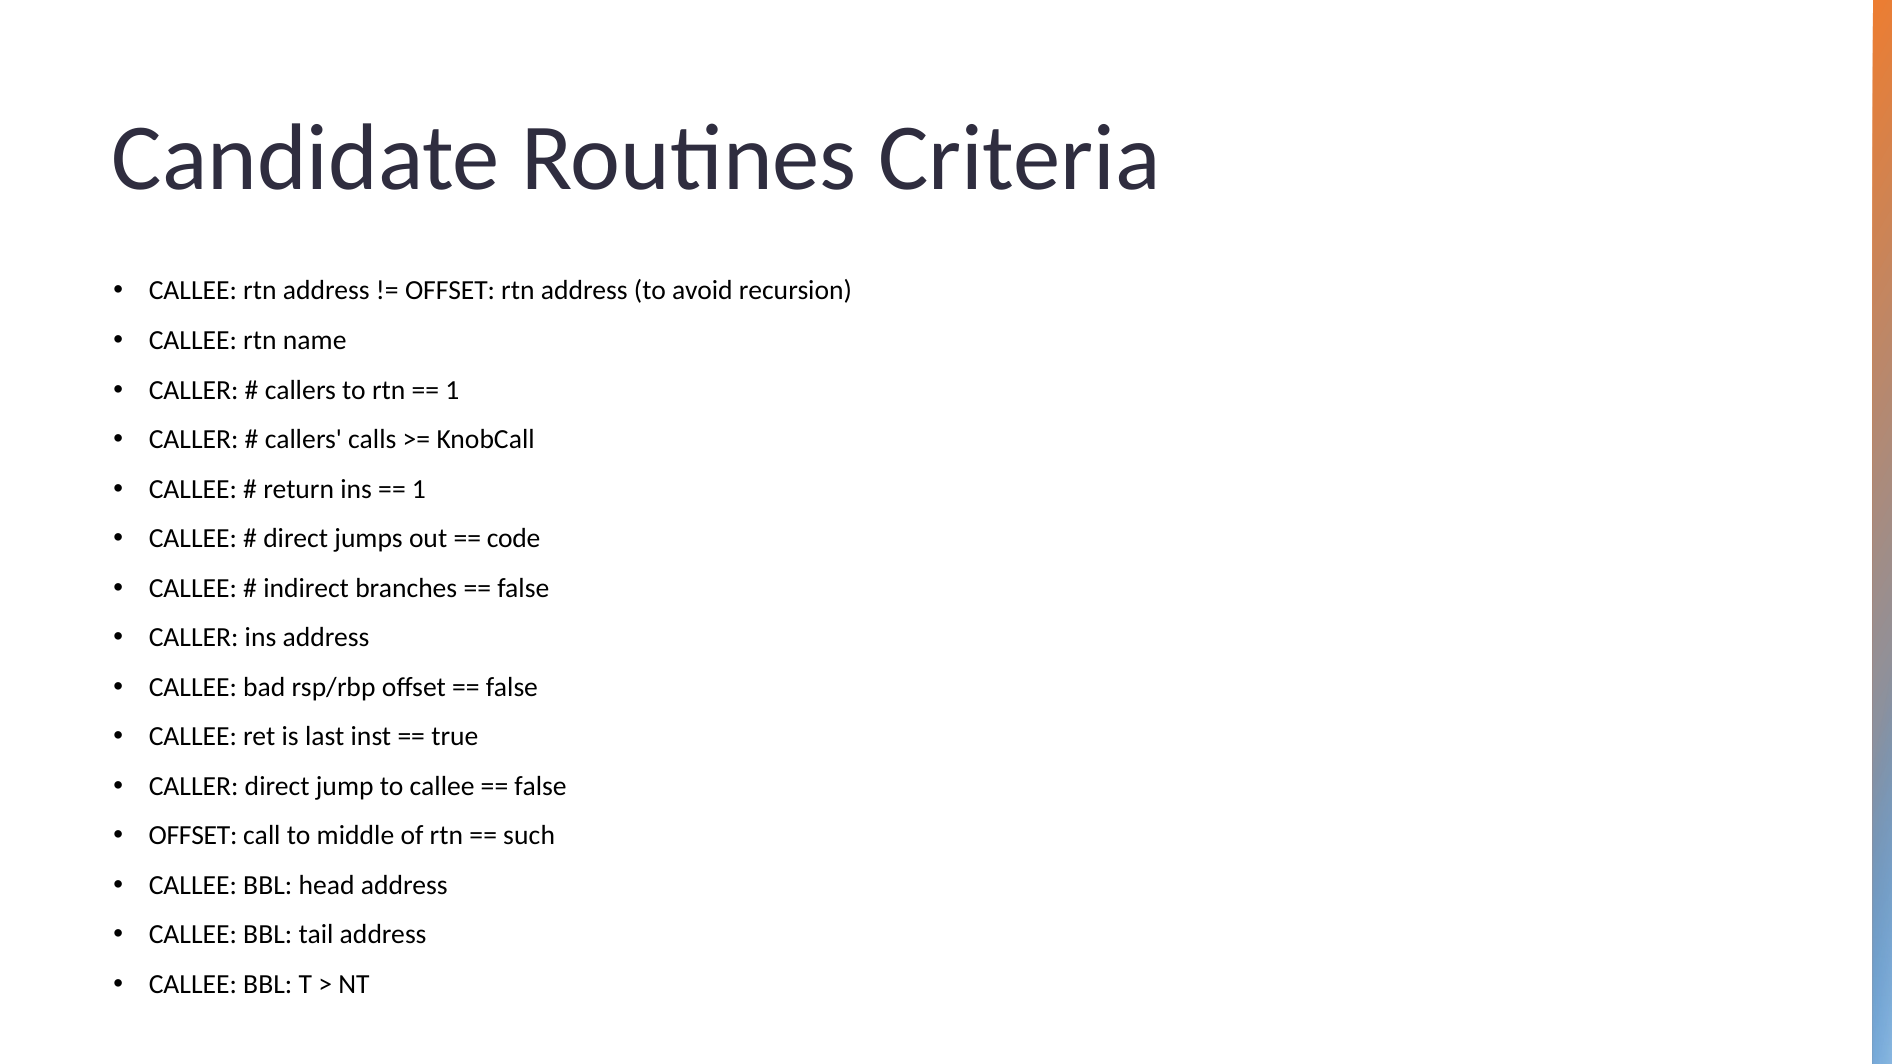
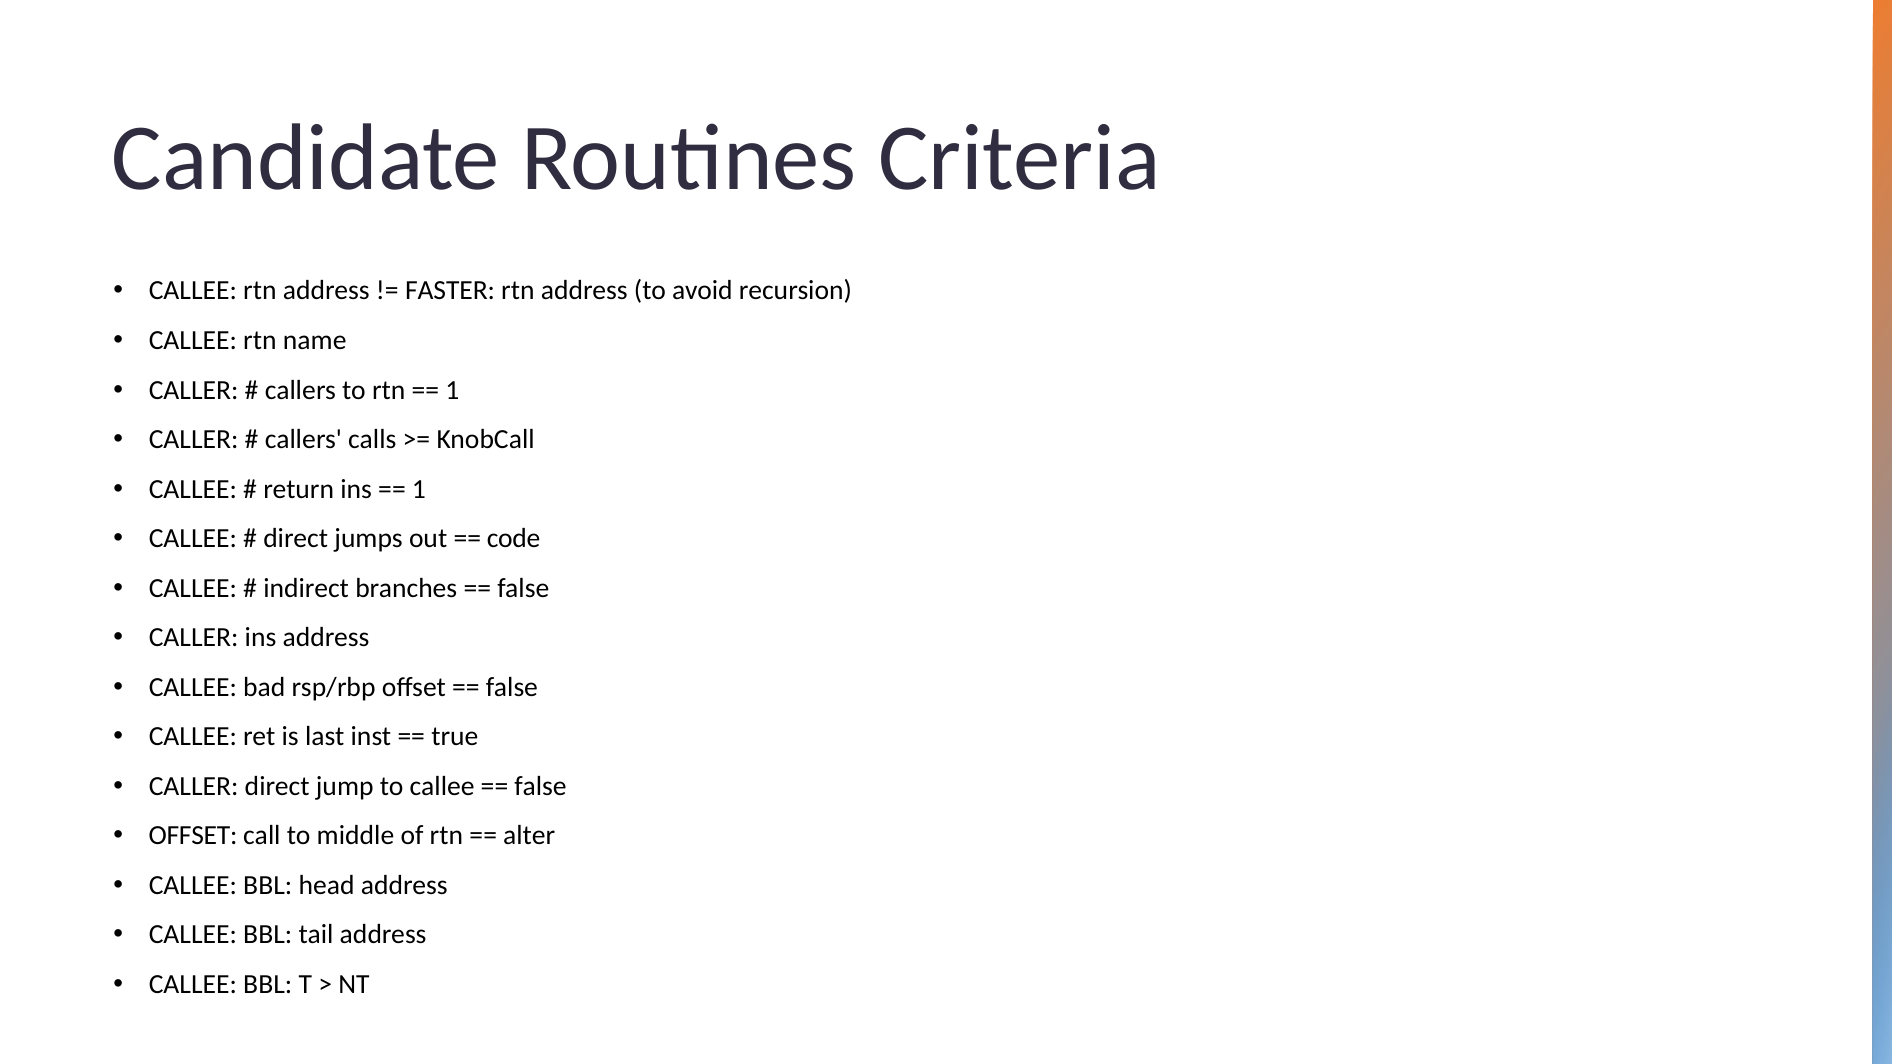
OFFSET: OFFSET -> FASTER (450, 291)
such: such -> alter (529, 836)
